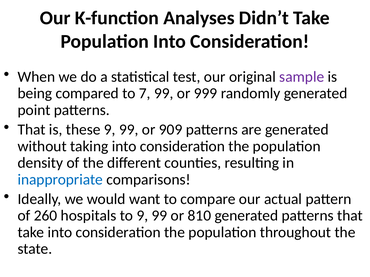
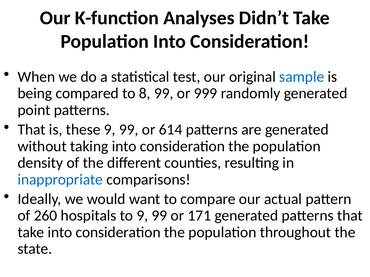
sample colour: purple -> blue (302, 77)
7: 7 -> 8 (145, 94)
909: 909 -> 614 (171, 130)
810: 810 -> 171 (199, 216)
